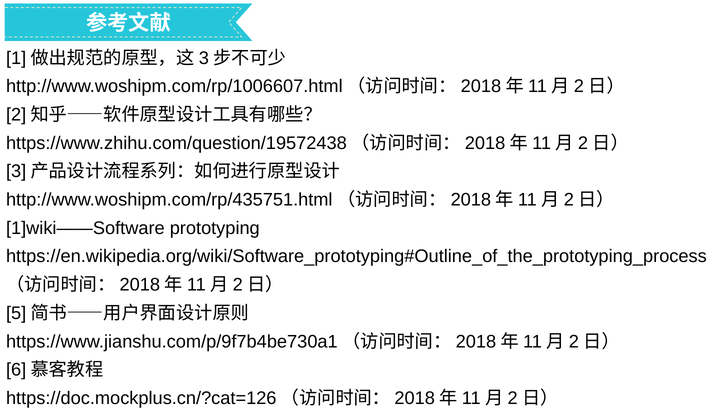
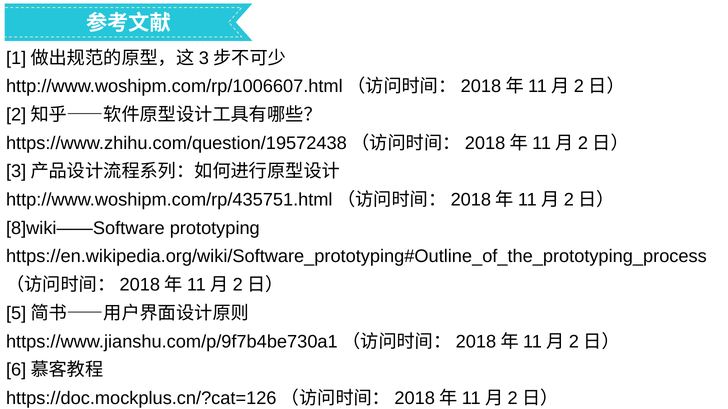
1]wiki——Software: 1]wiki——Software -> 8]wiki——Software (85, 228)
